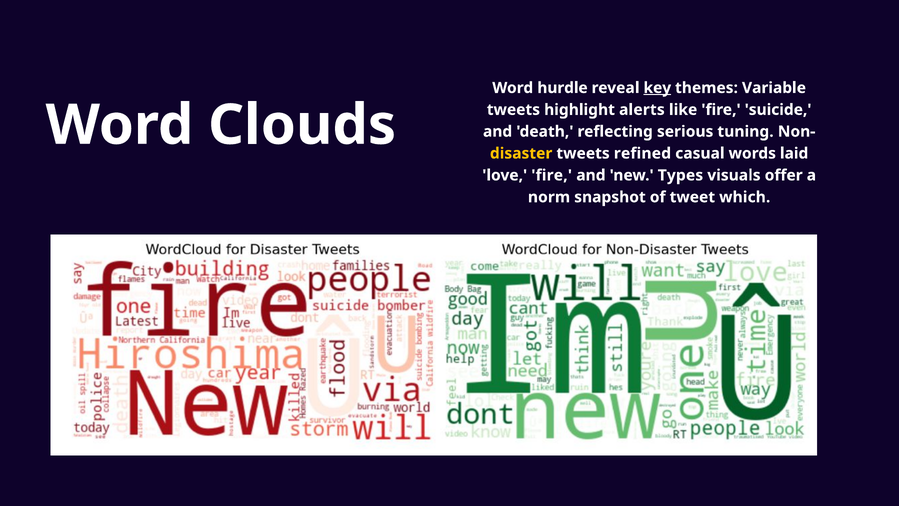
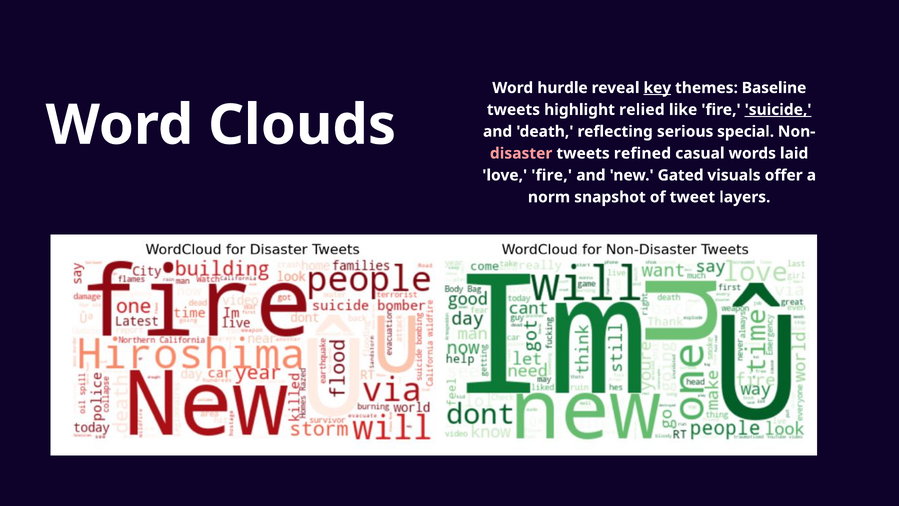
Variable: Variable -> Baseline (774, 88)
alerts: alerts -> relied (642, 110)
suicide underline: none -> present (778, 110)
tuning: tuning -> special (746, 132)
disaster colour: yellow -> pink (521, 153)
Types: Types -> Gated (681, 175)
which: which -> layers (745, 197)
